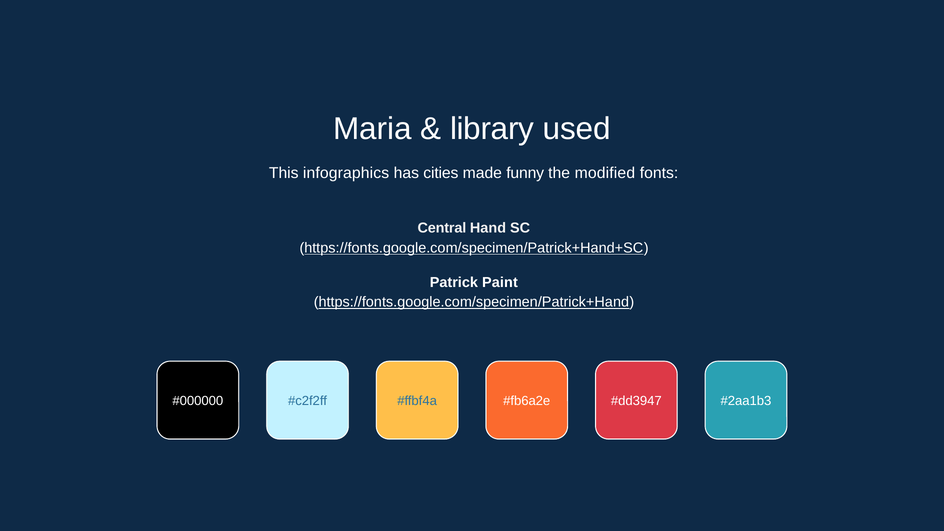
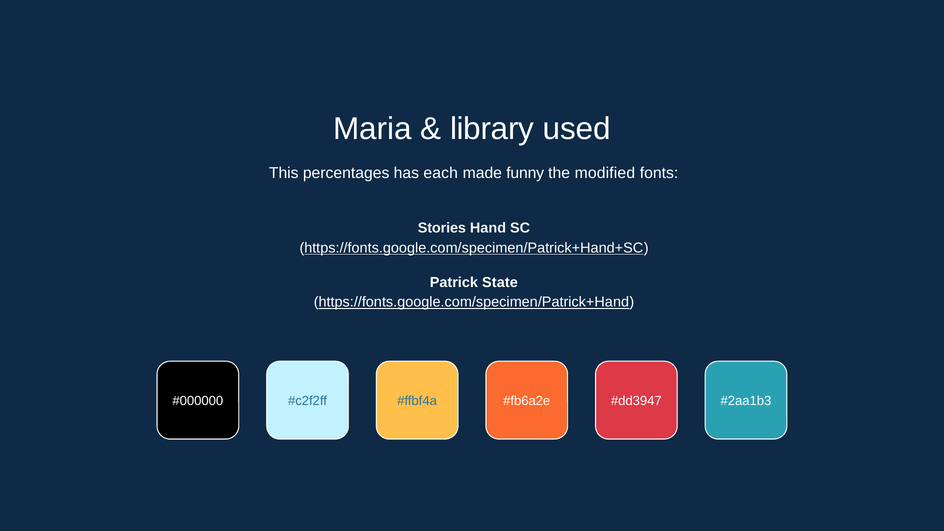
infographics: infographics -> percentages (346, 173)
cities: cities -> each (441, 173)
Central: Central -> Stories (442, 228)
Paint: Paint -> State (500, 282)
